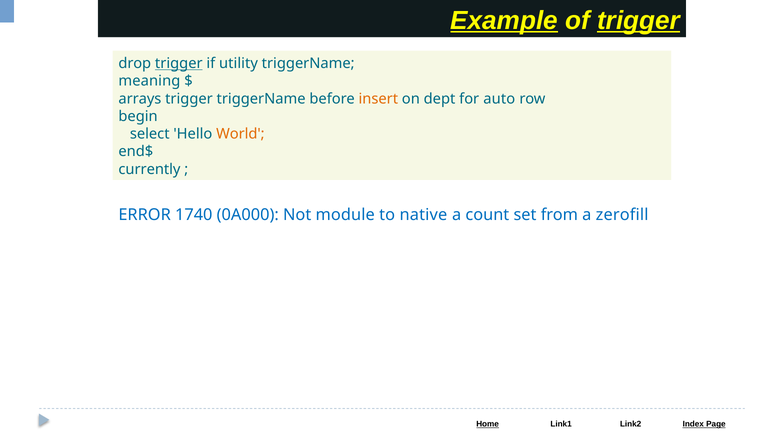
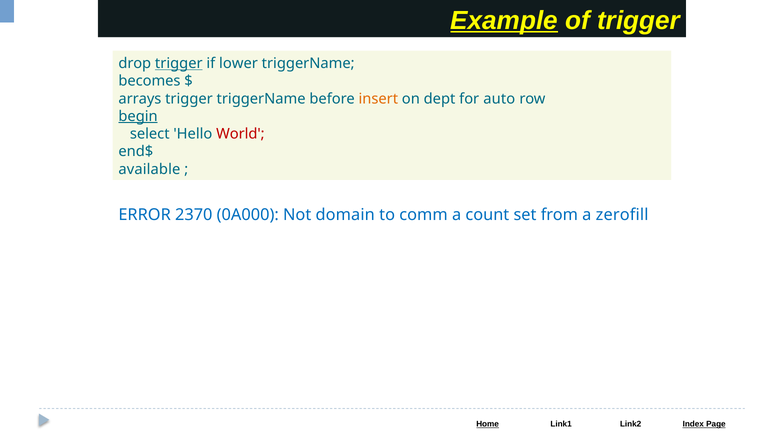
trigger underline: present -> none (639, 20)
utility: utility -> lower (238, 63)
meaning: meaning -> becomes (149, 81)
begin underline: none -> present (138, 116)
World colour: orange -> red (240, 134)
currently: currently -> available (149, 169)
1740: 1740 -> 2370 (194, 215)
module: module -> domain (345, 215)
native: native -> comm (423, 215)
